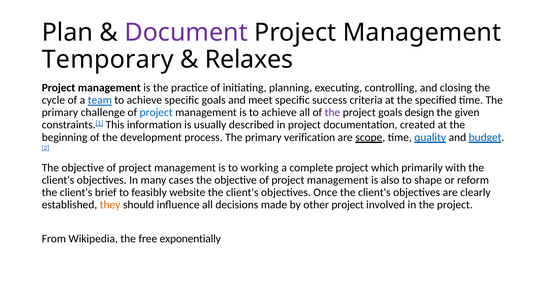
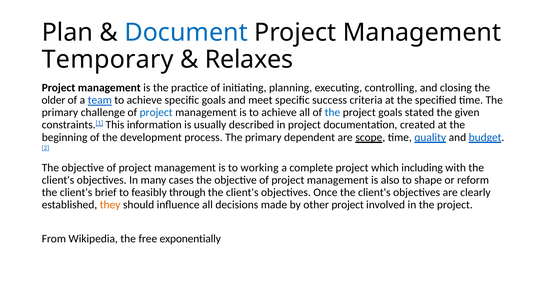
Document colour: purple -> blue (186, 32)
cycle: cycle -> older (53, 100)
the colour: purple -> blue (332, 113)
design: design -> stated (419, 113)
verification: verification -> dependent (310, 138)
primarily: primarily -> including (422, 168)
website: website -> through (187, 193)
